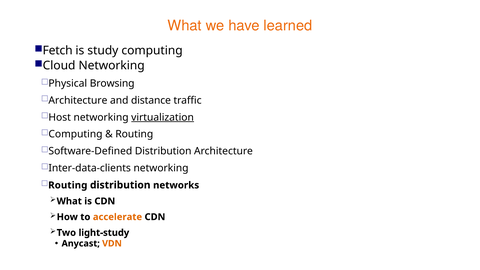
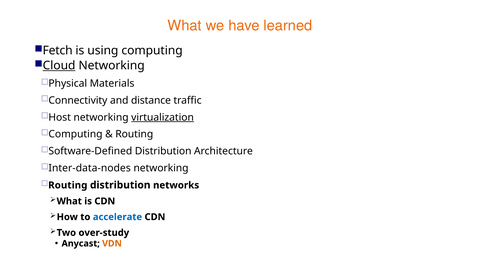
study: study -> using (103, 51)
Cloud underline: none -> present (59, 65)
Browsing: Browsing -> Materials (112, 84)
Architecture: Architecture -> Connectivity (78, 100)
Inter-data-clients: Inter-data-clients -> Inter-data-nodes (90, 168)
accelerate colour: orange -> blue (117, 217)
light-study: light-study -> over-study (104, 233)
